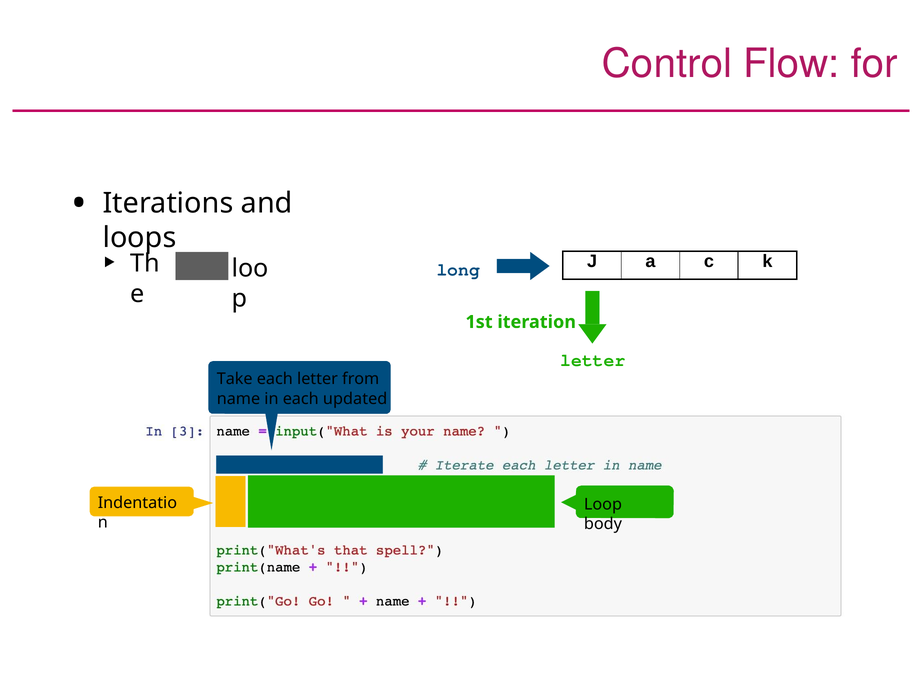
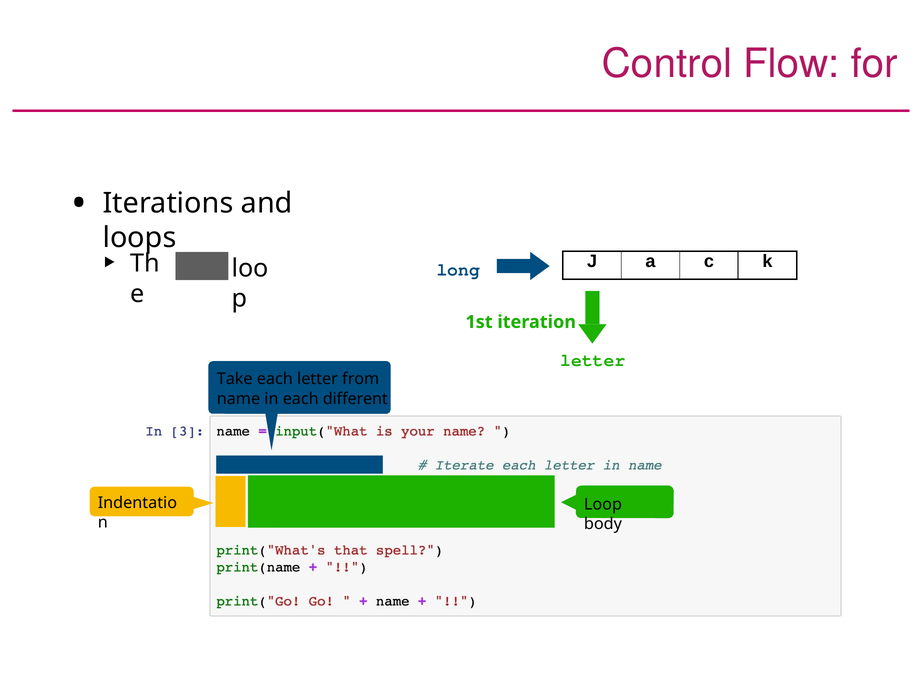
updated: updated -> diﬀerent (355, 399)
